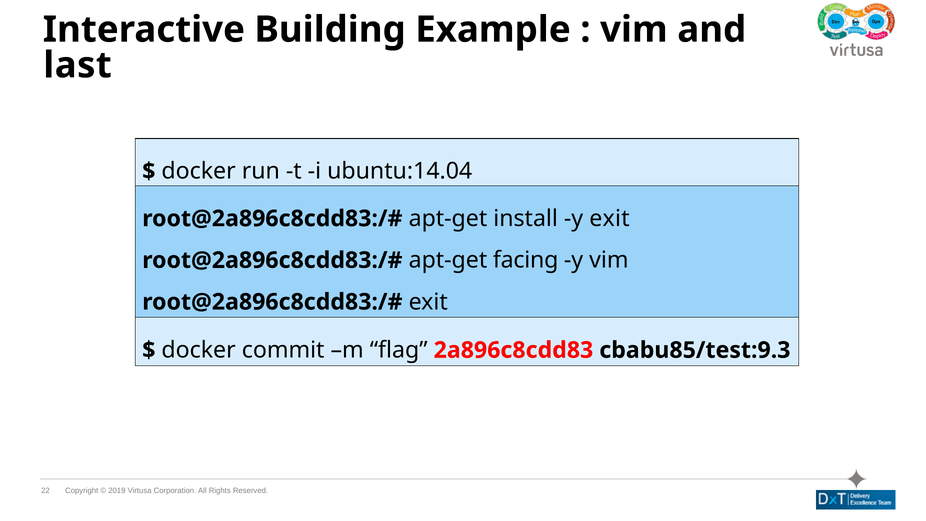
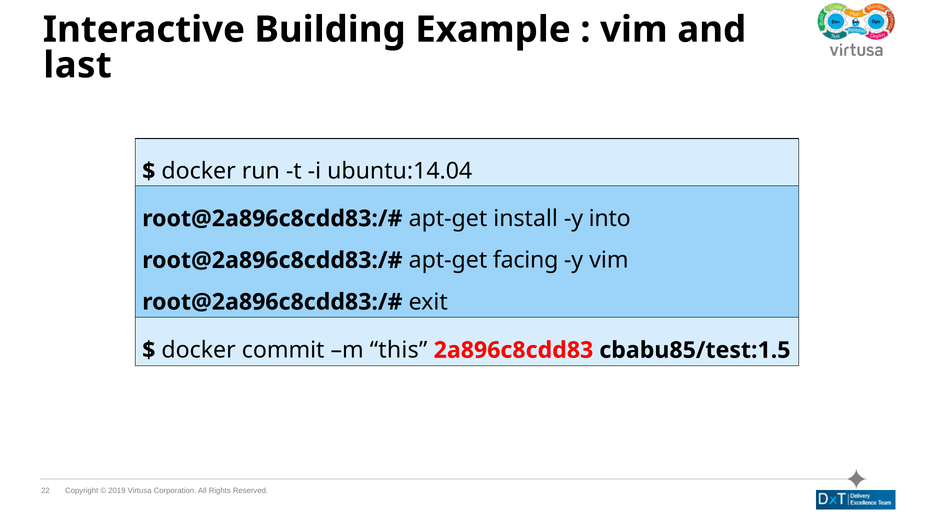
y exit: exit -> into (610, 219)
flag: flag -> this (399, 350)
cbabu85/test:9.3: cbabu85/test:9.3 -> cbabu85/test:1.5 (695, 350)
